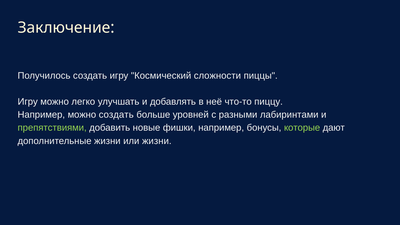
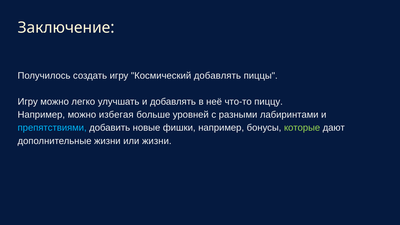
Космический сложности: сложности -> добавлять (217, 76)
можно создать: создать -> избегая (116, 115)
препятствиями colour: light green -> light blue (52, 128)
